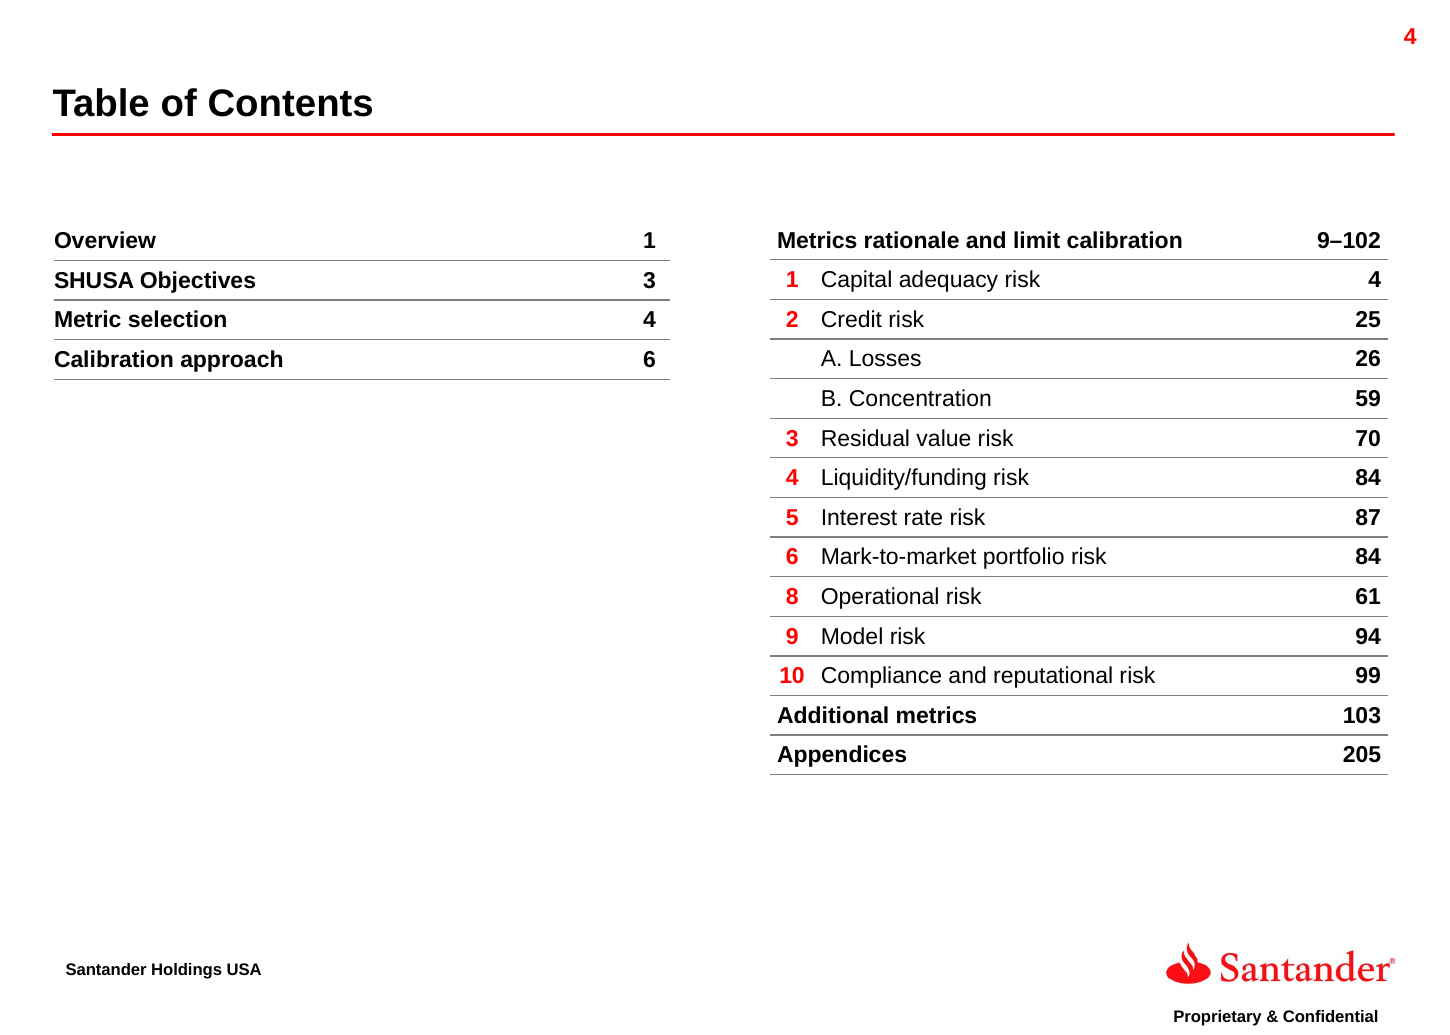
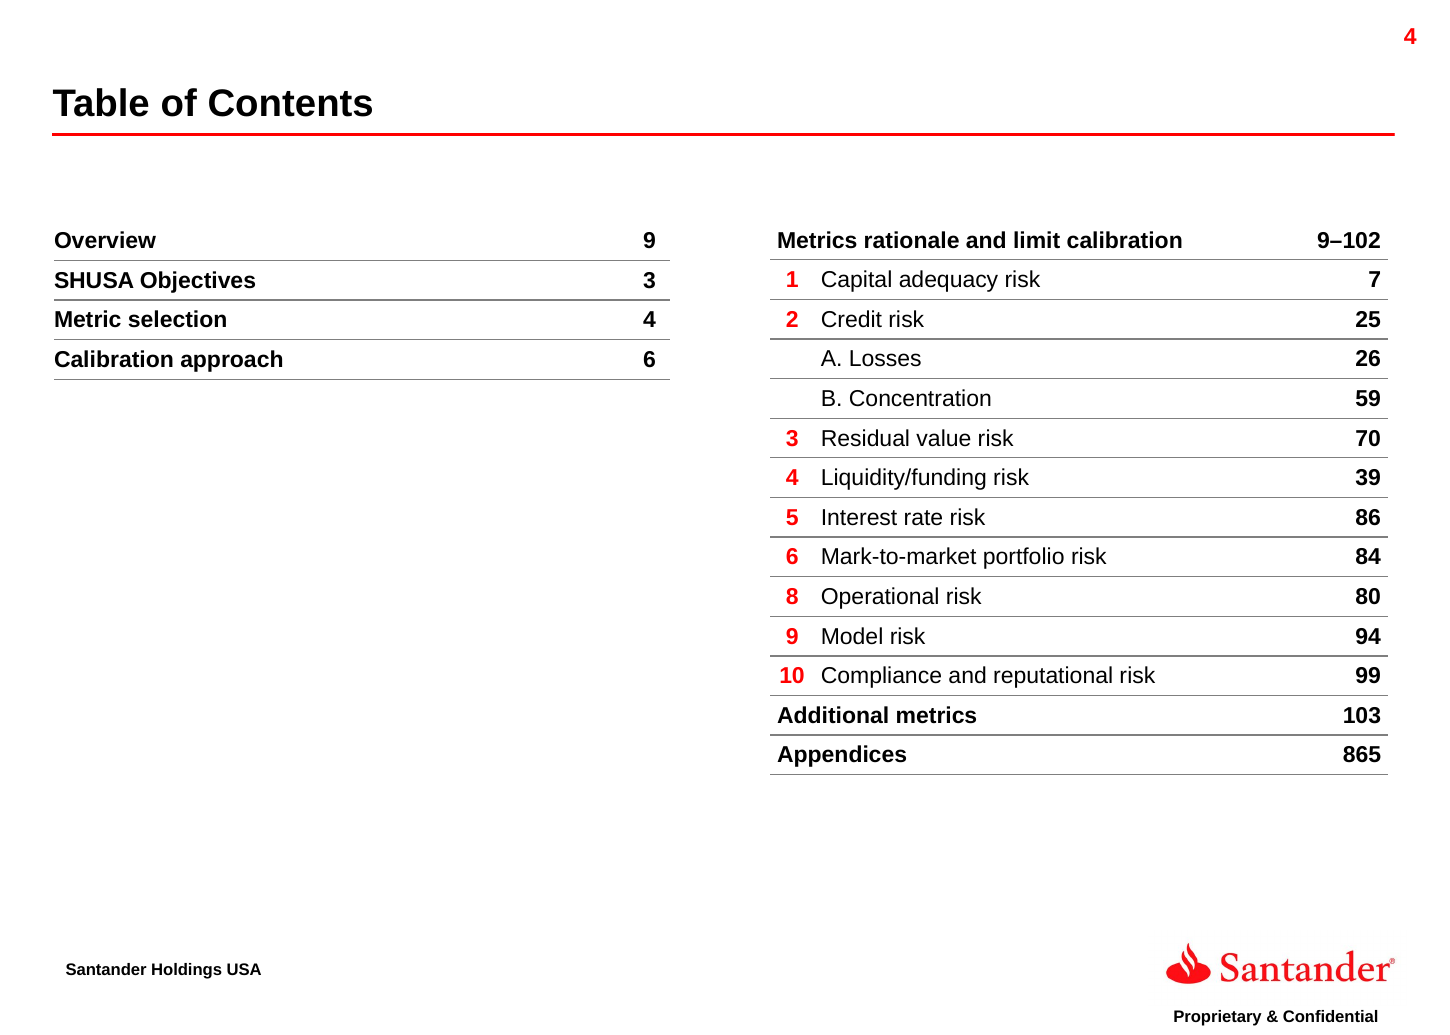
Overview 1: 1 -> 9 (650, 241)
risk 4: 4 -> 7 (1375, 280)
Liquidity/funding risk 84: 84 -> 39 (1368, 478)
87: 87 -> 86 (1368, 518)
61: 61 -> 80 (1368, 597)
205: 205 -> 865 (1362, 756)
